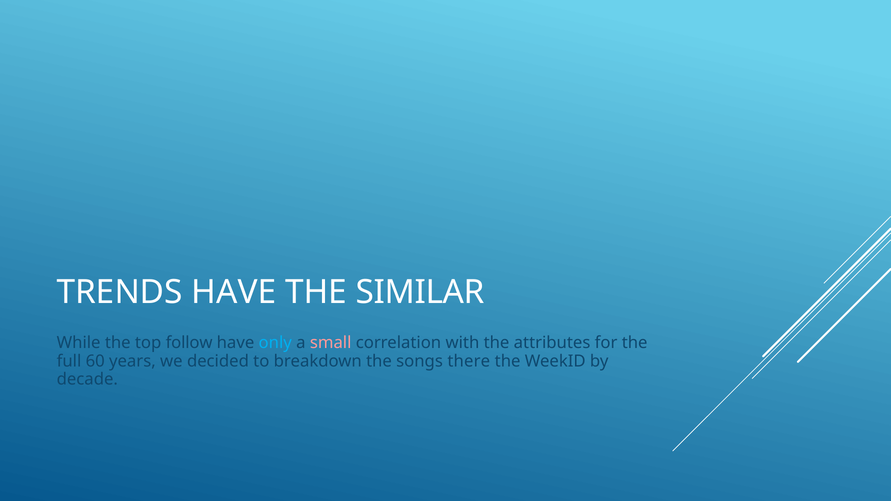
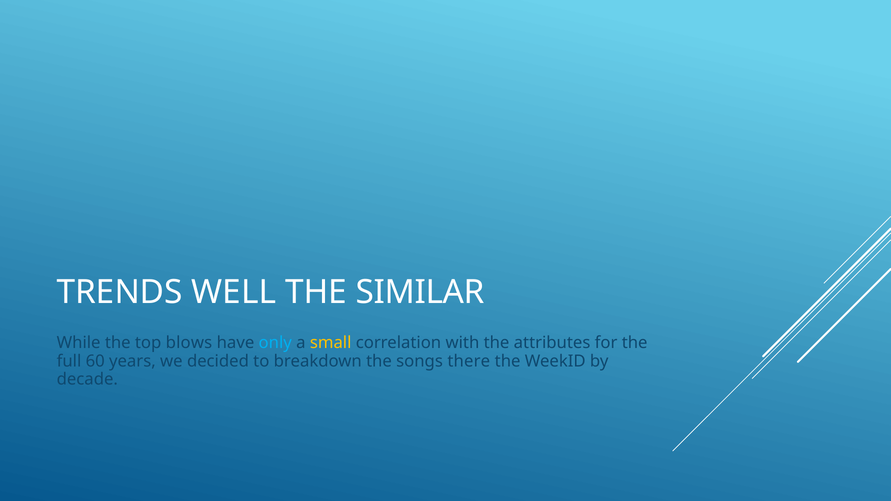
TRENDS HAVE: HAVE -> WELL (234, 292)
follow: follow -> blows (189, 343)
small colour: pink -> yellow (331, 343)
